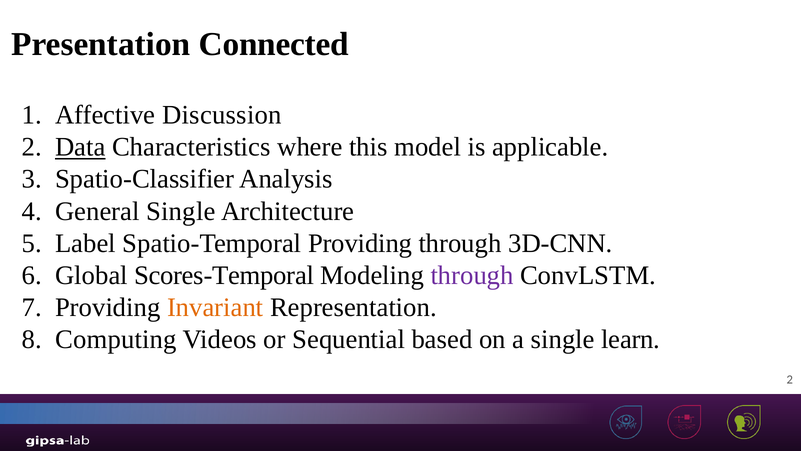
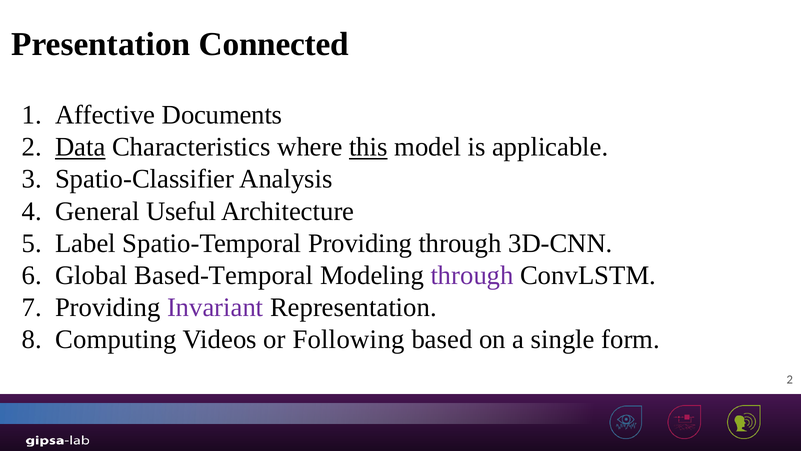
Discussion: Discussion -> Documents (222, 115)
this underline: none -> present (368, 147)
General Single: Single -> Useful (181, 211)
Scores-Temporal: Scores-Temporal -> Based-Temporal (224, 275)
Invariant colour: orange -> purple (215, 307)
Sequential: Sequential -> Following (349, 339)
learn: learn -> form (631, 339)
